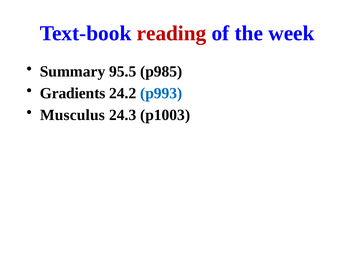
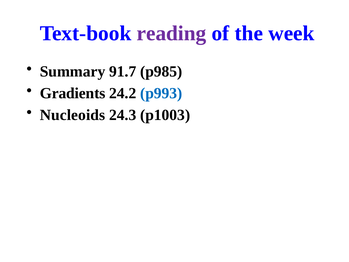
reading colour: red -> purple (171, 33)
95.5: 95.5 -> 91.7 (123, 72)
Musculus: Musculus -> Nucleoids (72, 115)
